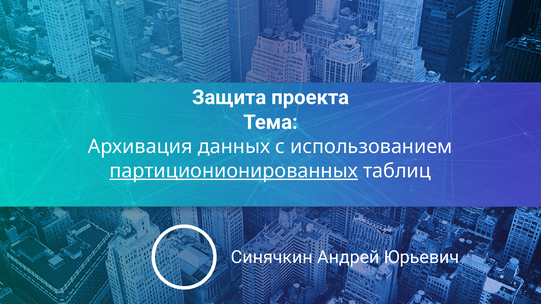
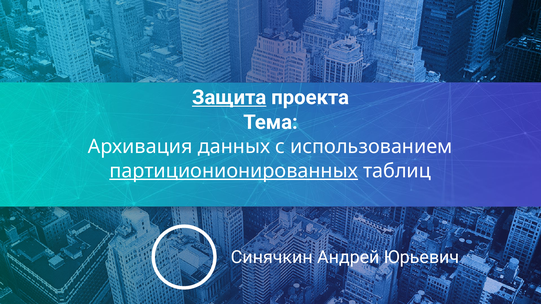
Защита underline: none -> present (229, 98)
